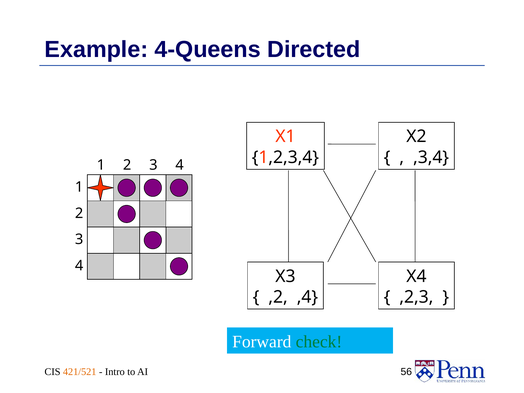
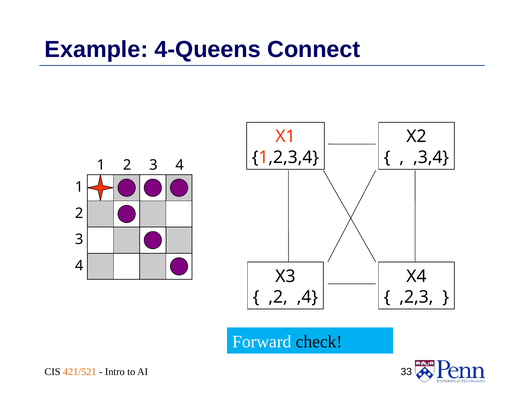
Directed: Directed -> Connect (314, 50)
check colour: green -> black (319, 342)
56: 56 -> 33 (406, 372)
